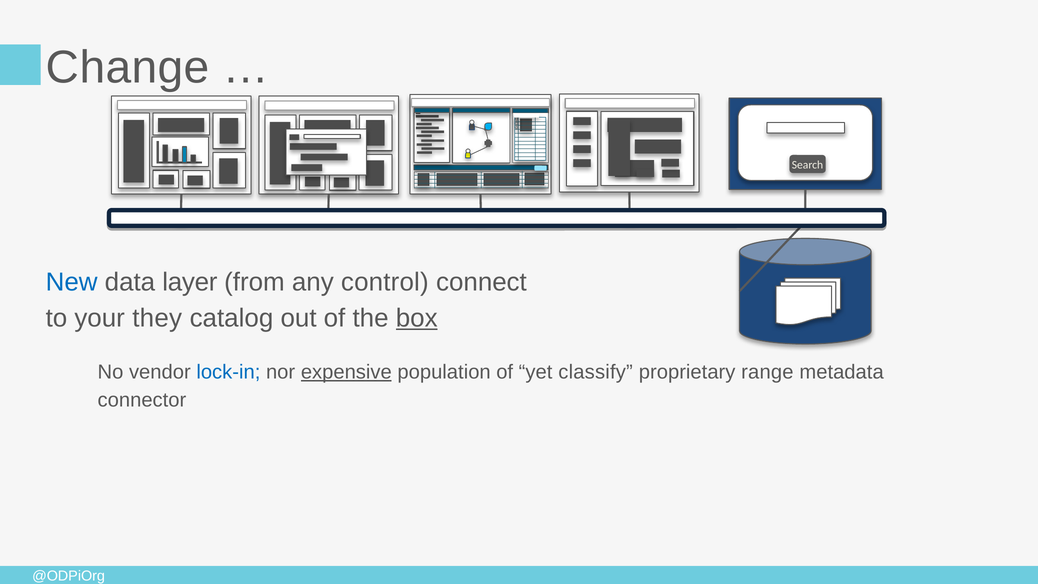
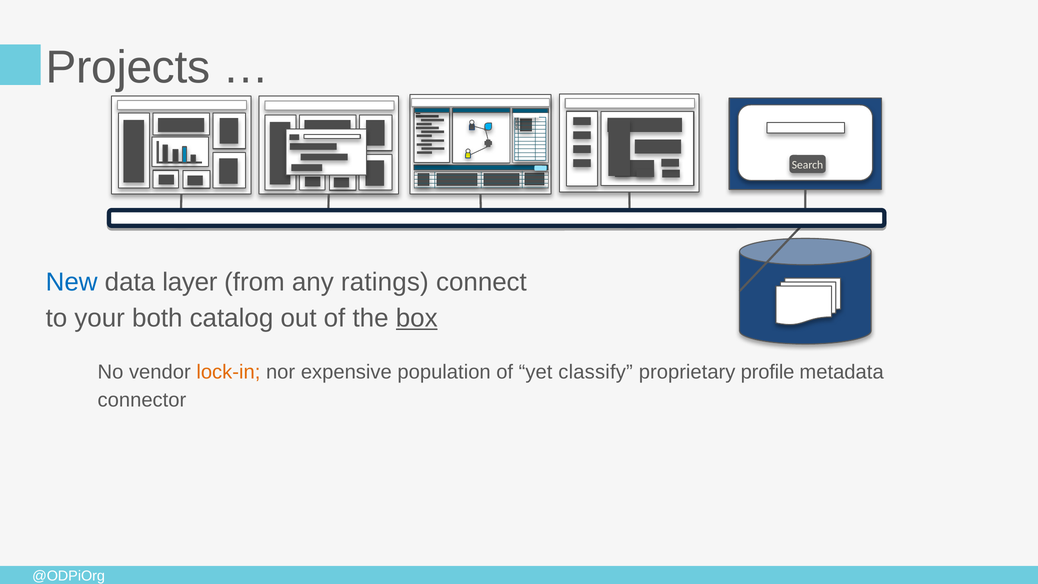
Change: Change -> Projects (128, 68)
control: control -> ratings (385, 282)
they: they -> both (157, 318)
lock-in colour: blue -> orange (228, 372)
expensive underline: present -> none (346, 372)
range: range -> profile (768, 372)
